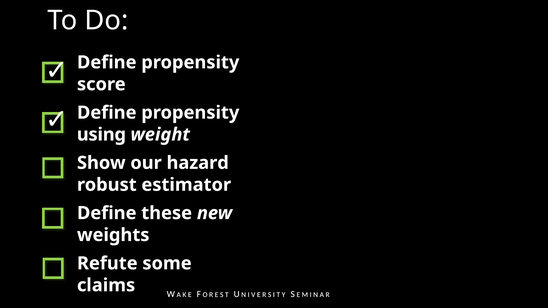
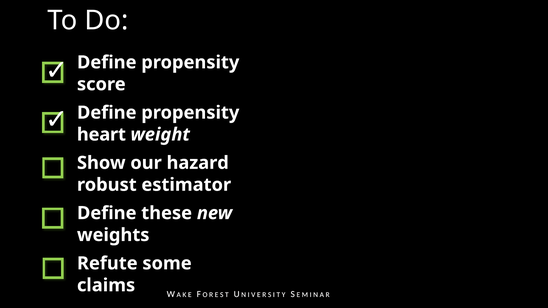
using: using -> heart (101, 135)
